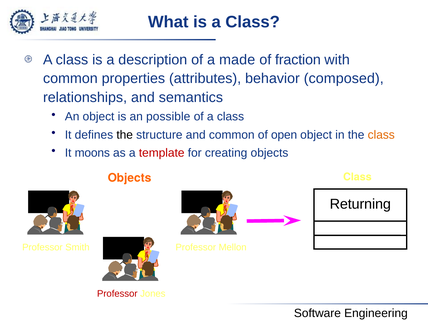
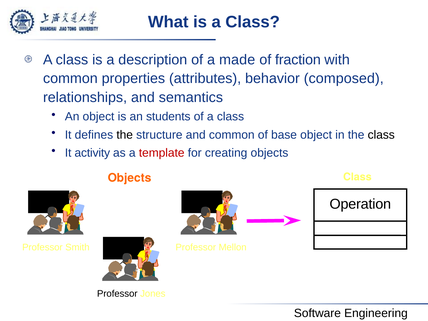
possible: possible -> students (168, 117)
open: open -> base (284, 135)
class colour: orange -> black (381, 135)
moons: moons -> activity (92, 153)
Returning: Returning -> Operation (360, 204)
Professor colour: red -> black (117, 294)
